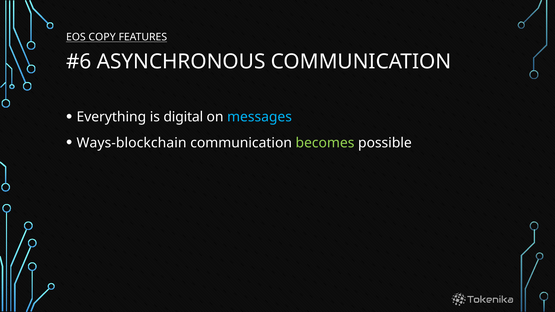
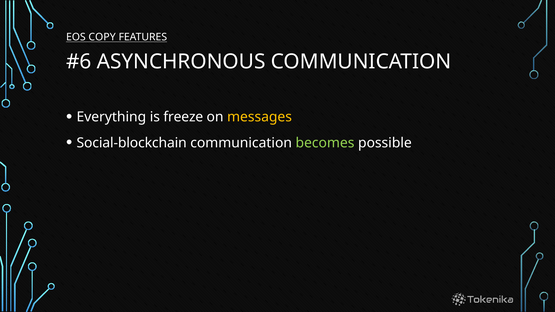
digital: digital -> freeze (183, 117)
messages colour: light blue -> yellow (260, 117)
Ways-blockchain: Ways-blockchain -> Social-blockchain (132, 143)
